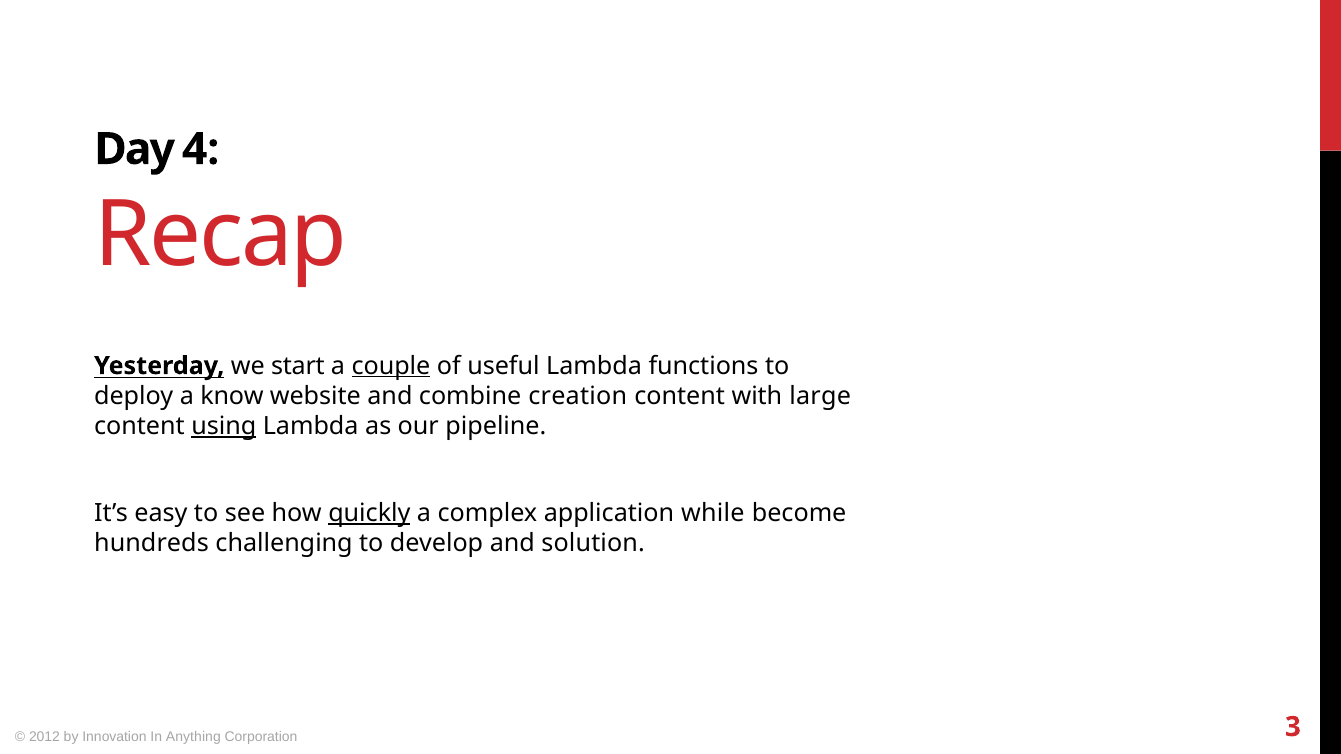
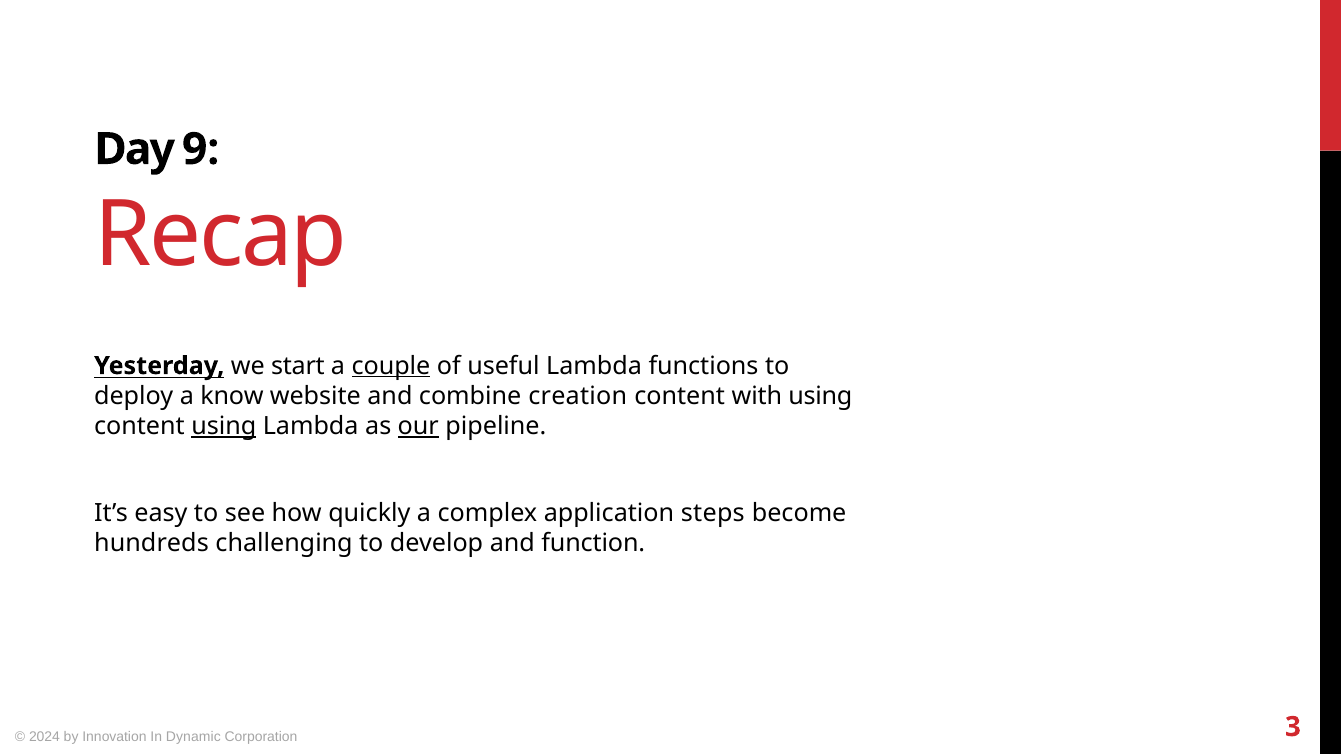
4: 4 -> 9 (201, 149)
with large: large -> using (820, 396)
our underline: none -> present (418, 426)
quickly underline: present -> none (369, 514)
while: while -> steps (713, 514)
solution: solution -> function (593, 544)
2012: 2012 -> 2024 (44, 737)
Anything: Anything -> Dynamic (193, 737)
